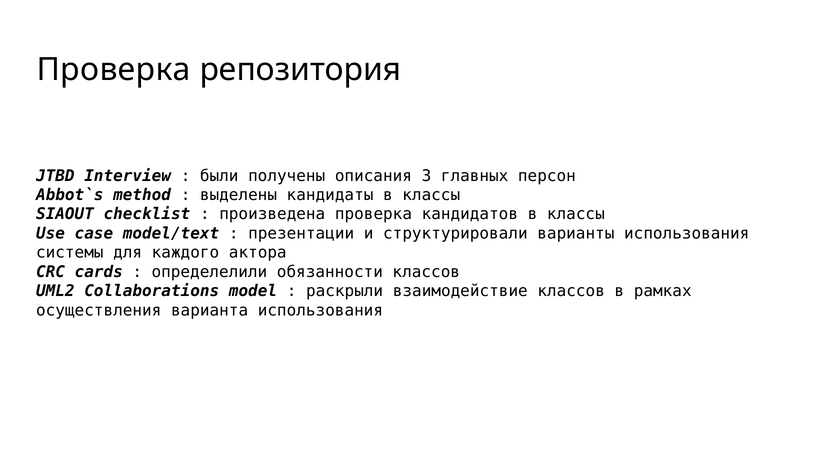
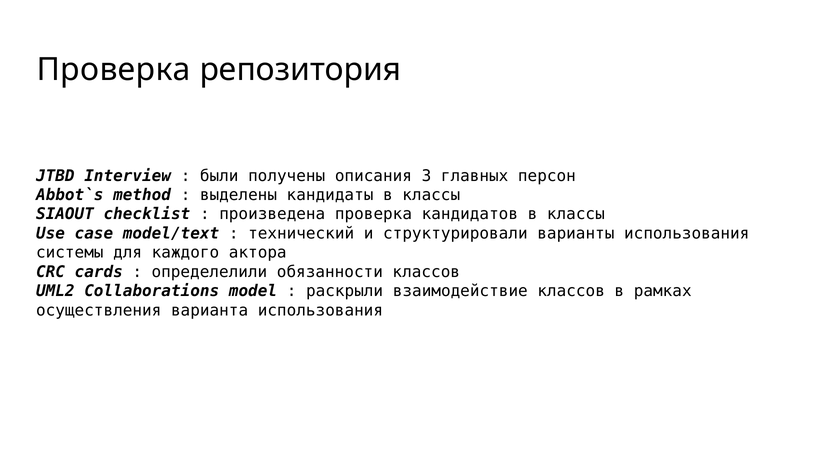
презентации: презентации -> технический (301, 233)
